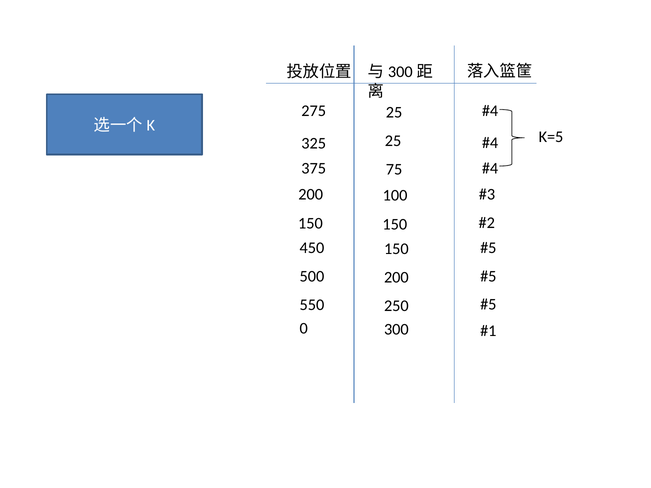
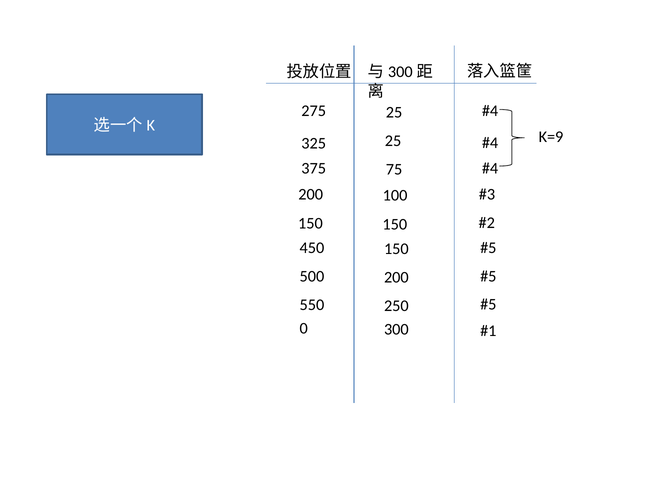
K=5: K=5 -> K=9 (551, 137)
